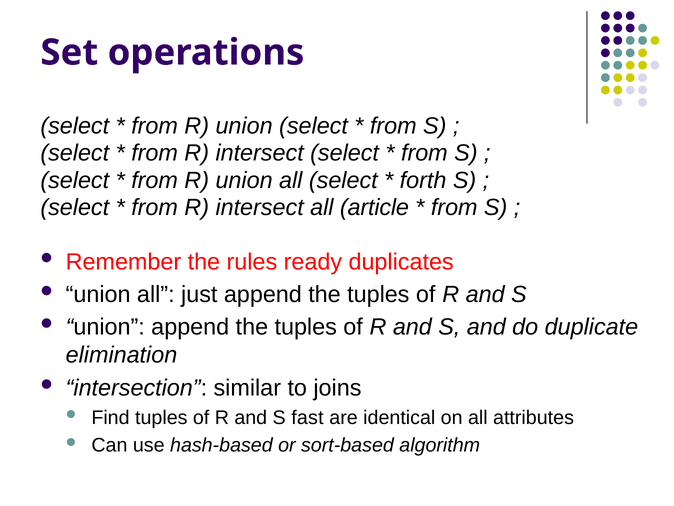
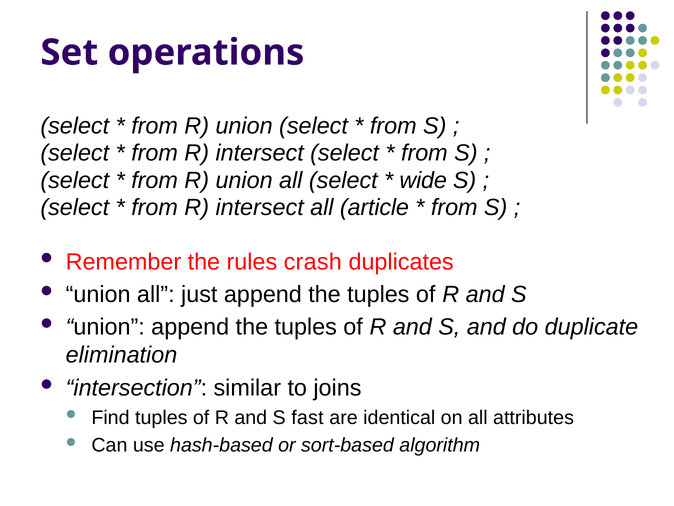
forth: forth -> wide (423, 180)
ready: ready -> crash (313, 262)
